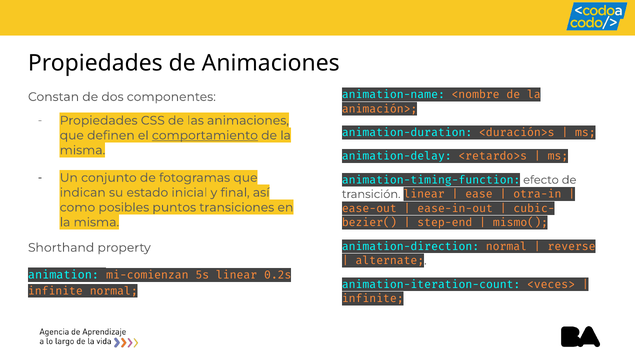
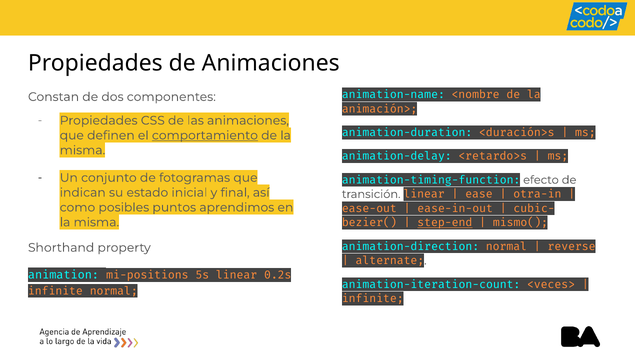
transiciones: transiciones -> aprendimos (237, 208)
step-end underline: none -> present (445, 223)
mi-comienzan: mi-comienzan -> mi-positions (147, 275)
